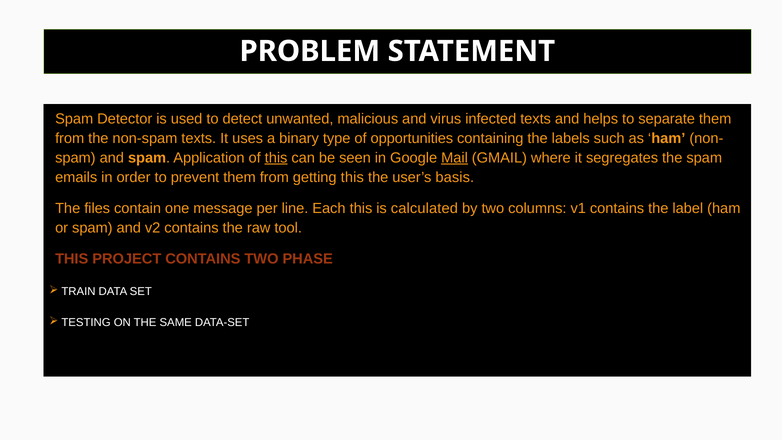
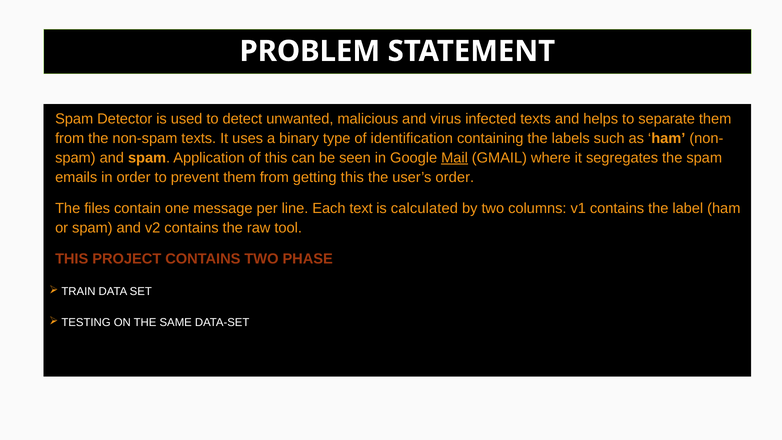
opportunities: opportunities -> identification (412, 138)
this underline: present -> none (276, 158)
user’s basis: basis -> order (455, 177)
Each this: this -> text (361, 208)
